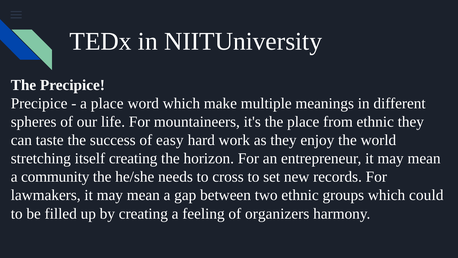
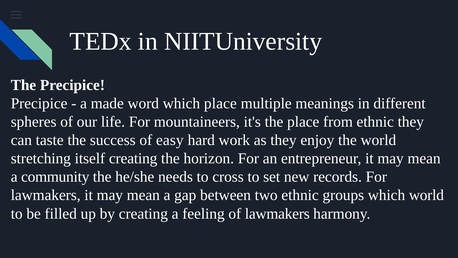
a place: place -> made (107, 103)
which make: make -> place (220, 103)
which could: could -> world (426, 195)
of organizers: organizers -> lawmakers (277, 213)
